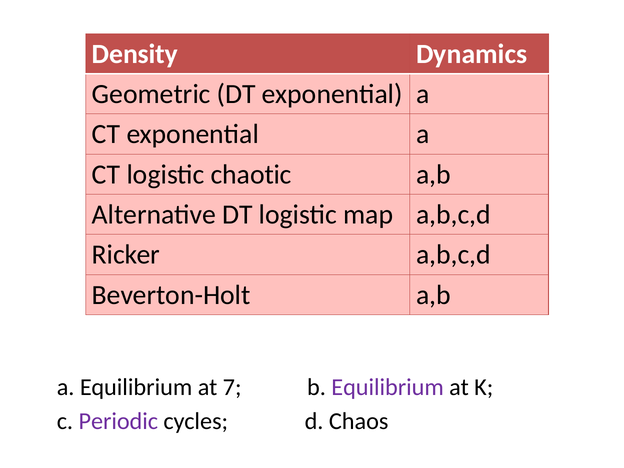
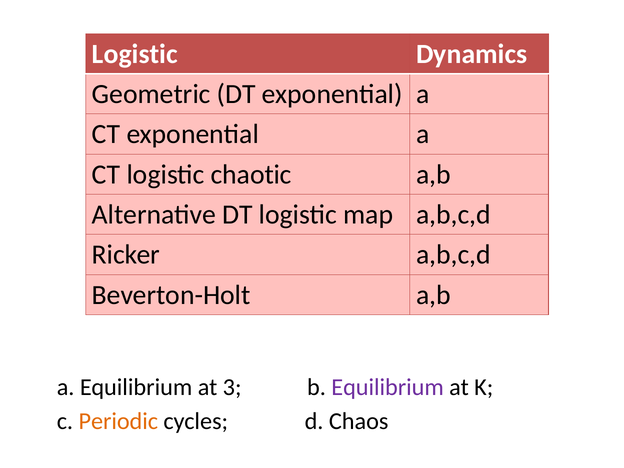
Density: Density -> Logistic (135, 54)
7: 7 -> 3 (232, 387)
Periodic colour: purple -> orange (118, 421)
